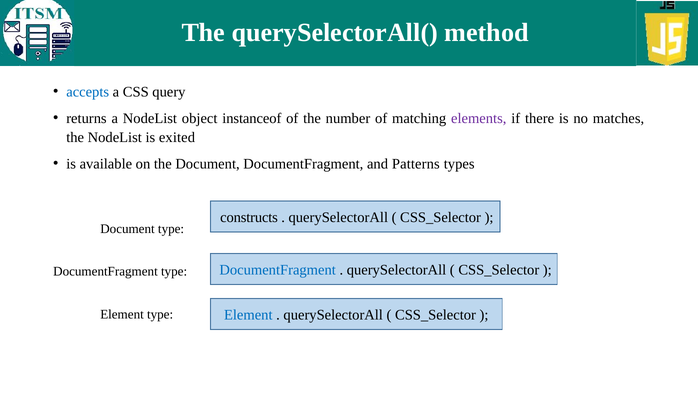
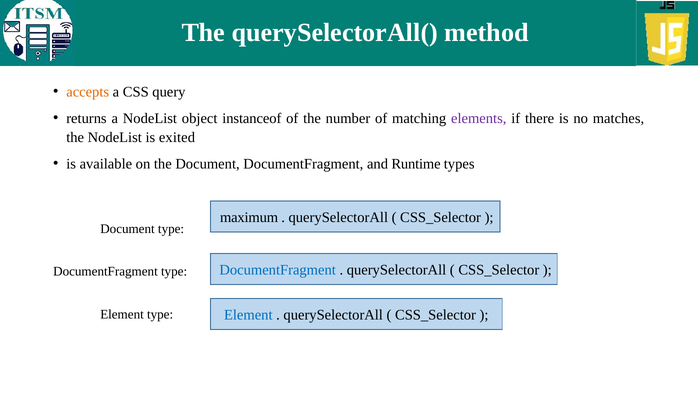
accepts colour: blue -> orange (88, 92)
Patterns: Patterns -> Runtime (416, 164)
constructs: constructs -> maximum (249, 217)
